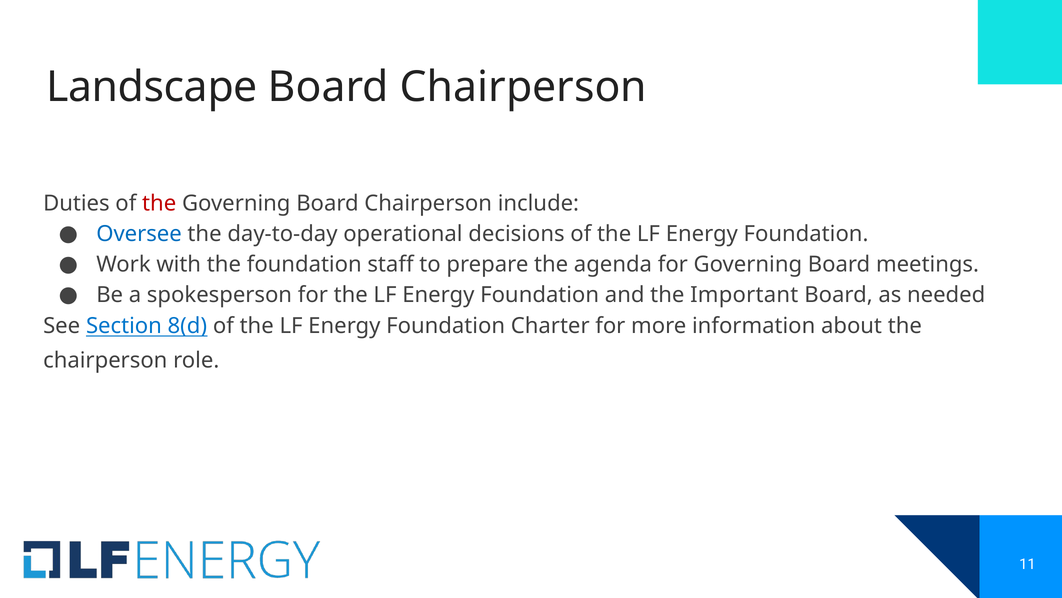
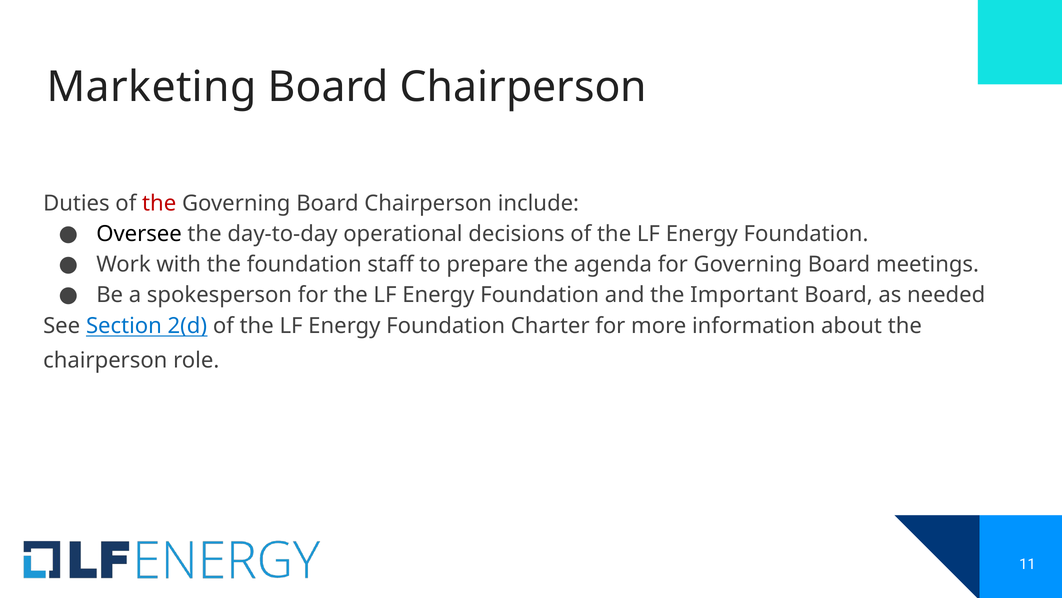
Landscape: Landscape -> Marketing (152, 87)
Oversee colour: blue -> black (139, 234)
8(d: 8(d -> 2(d (187, 326)
